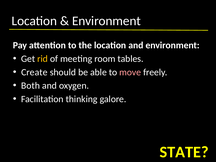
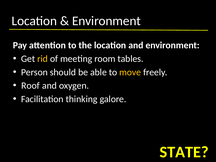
Create: Create -> Person (34, 72)
move colour: pink -> yellow (130, 72)
Both: Both -> Roof (30, 86)
